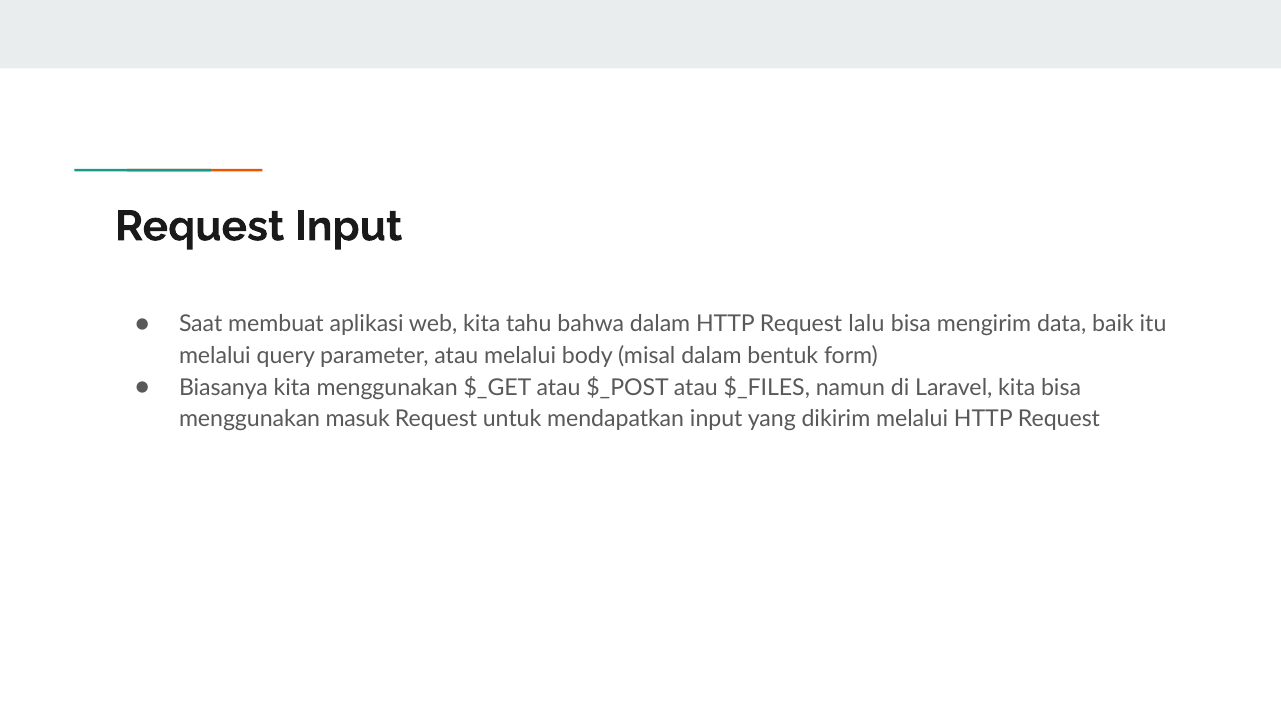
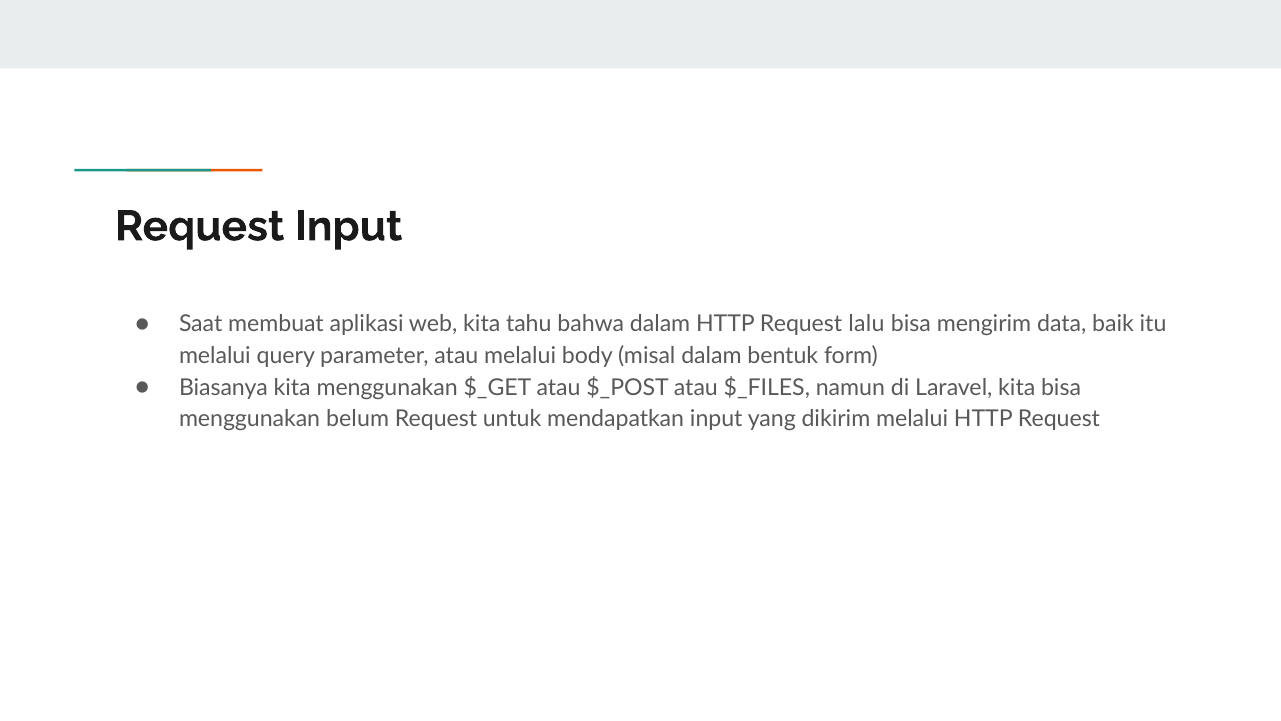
masuk: masuk -> belum (358, 419)
